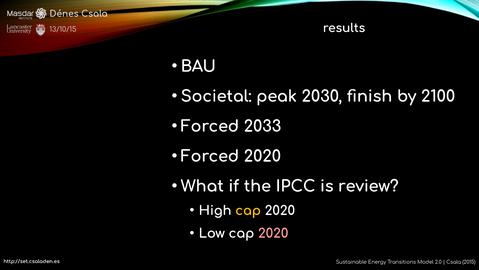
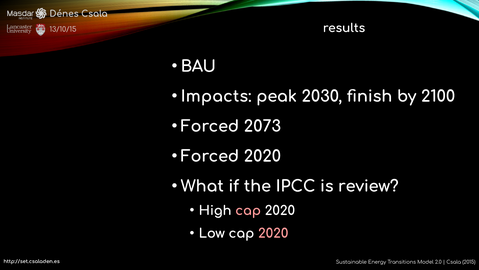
Societal: Societal -> Impacts (216, 96)
2033: 2033 -> 2073 (262, 126)
cap colour: yellow -> pink (248, 210)
